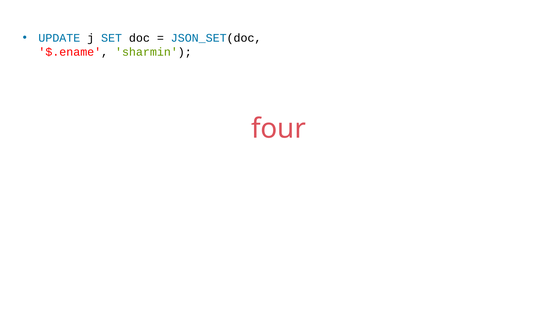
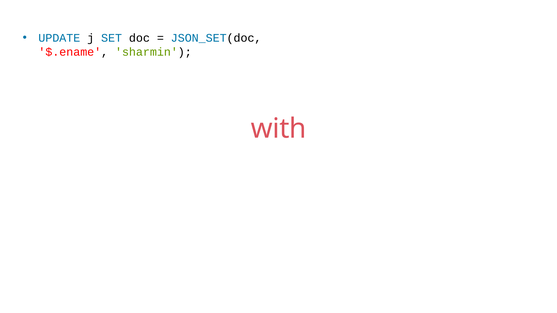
four: four -> with (279, 129)
